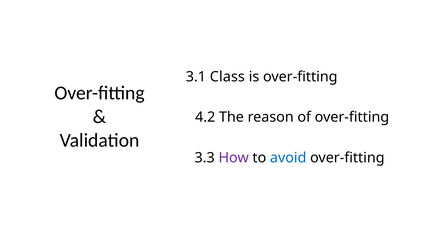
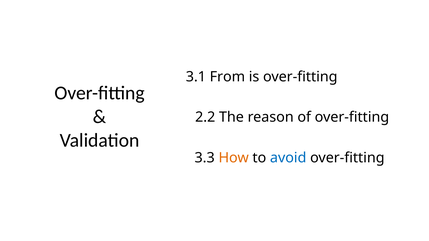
Class: Class -> From (227, 77)
4.2: 4.2 -> 2.2 (205, 117)
How colour: purple -> orange (234, 158)
